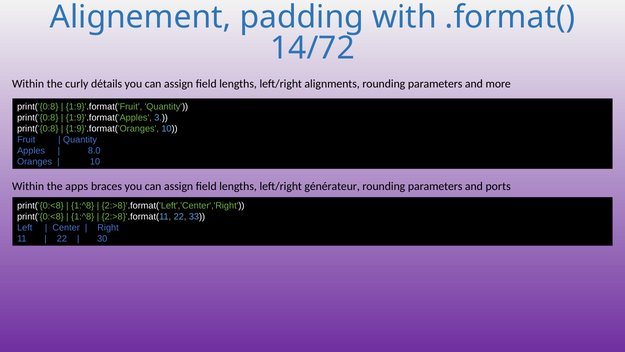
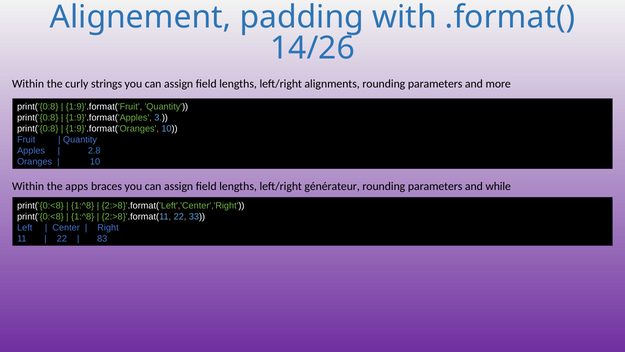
14/72: 14/72 -> 14/26 (313, 48)
détails: détails -> strings (107, 84)
8.0: 8.0 -> 2.8 (94, 150)
ports: ports -> while (498, 186)
30: 30 -> 83 (102, 238)
